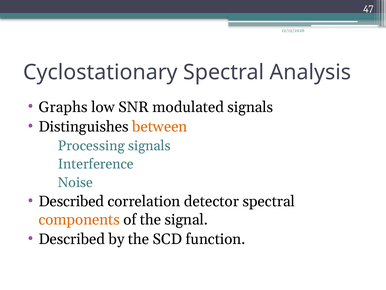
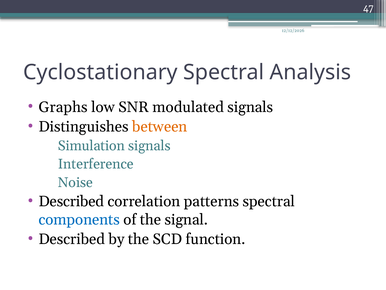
Processing: Processing -> Simulation (91, 145)
detector: detector -> patterns (212, 201)
components colour: orange -> blue (79, 219)
